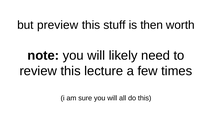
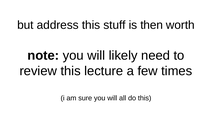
preview: preview -> address (58, 25)
